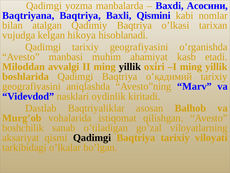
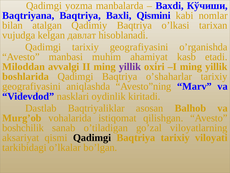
Асосини: Асосини -> Кўчиши (207, 6)
hikoya: hikoya -> давлат (82, 35)
yillik colour: black -> purple (130, 67)
o’қадимий: o’қадимий -> o’shaharlar (169, 76)
